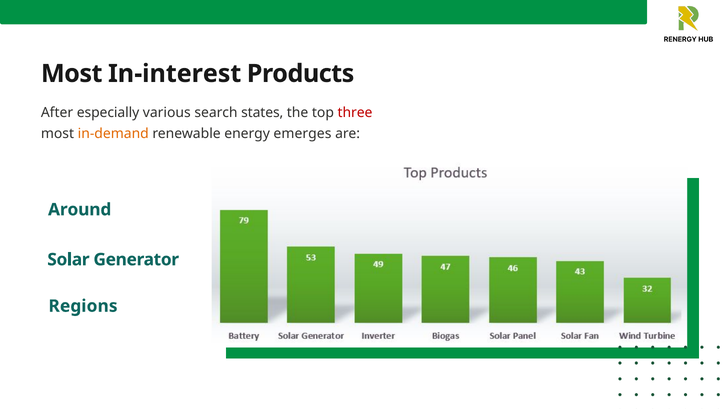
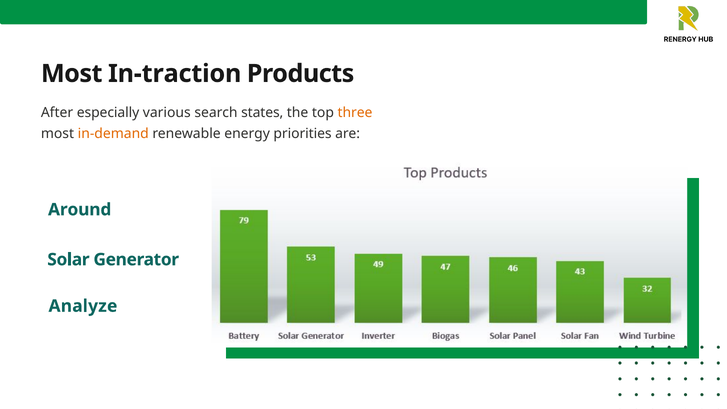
In-interest: In-interest -> In-traction (175, 74)
three colour: red -> orange (355, 113)
emerges: emerges -> priorities (303, 134)
Regions: Regions -> Analyze (83, 306)
